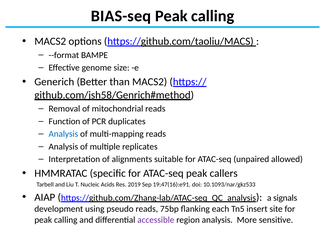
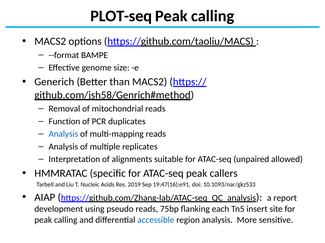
BIAS-seq: BIAS-seq -> PLOT-seq (121, 16)
signals: signals -> report (285, 198)
accessible colour: purple -> blue (156, 221)
